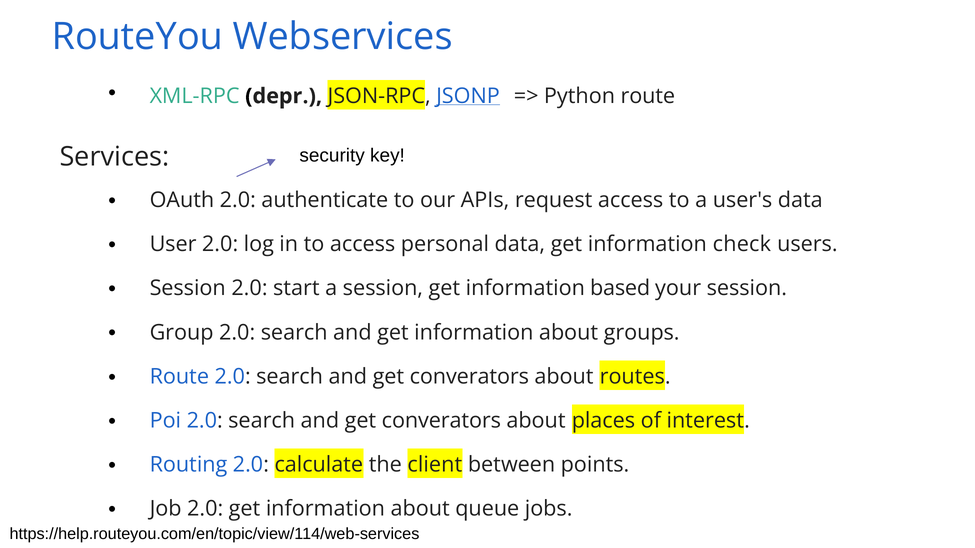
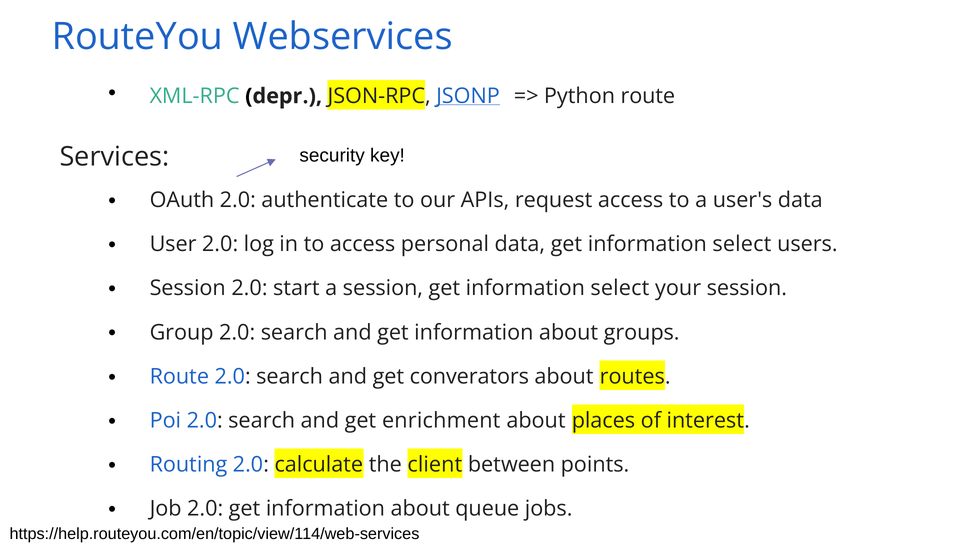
data get information check: check -> select (742, 244)
session get information based: based -> select (620, 289)
converators: converators -> enrichment (441, 421)
